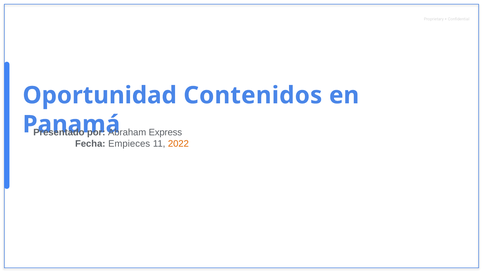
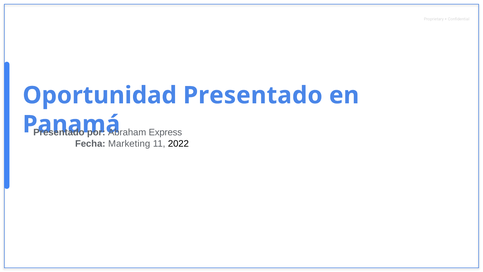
Oportunidad Contenidos: Contenidos -> Presentado (253, 95)
Empieces: Empieces -> Marketing (129, 143)
2022 colour: orange -> black (178, 143)
